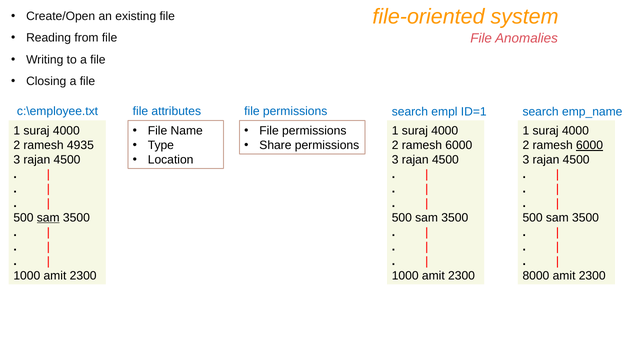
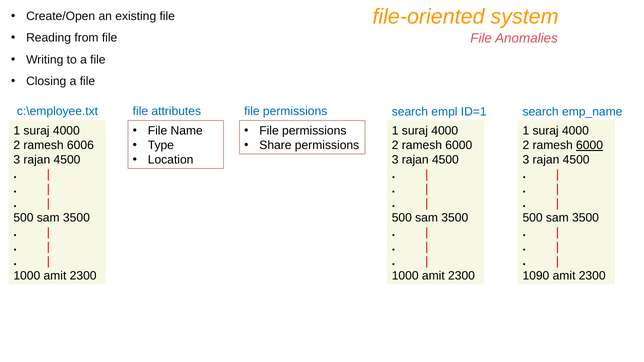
4935: 4935 -> 6006 (80, 145)
sam underline: present -> none (48, 218)
8000: 8000 -> 1090 (536, 276)
